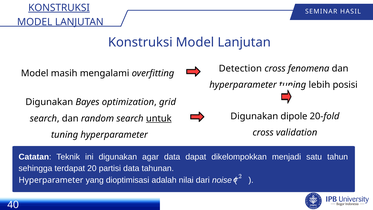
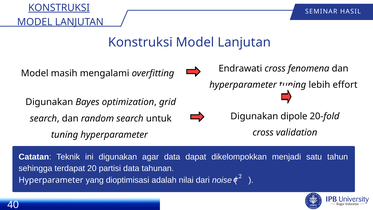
Detection: Detection -> Endrawati (240, 68)
posisi: posisi -> effort (345, 85)
untuk underline: present -> none (159, 118)
